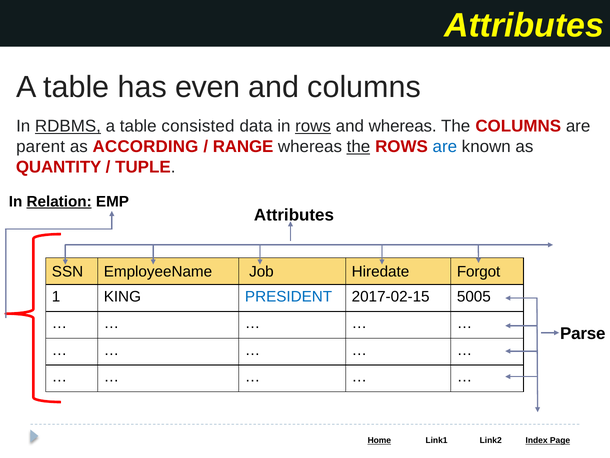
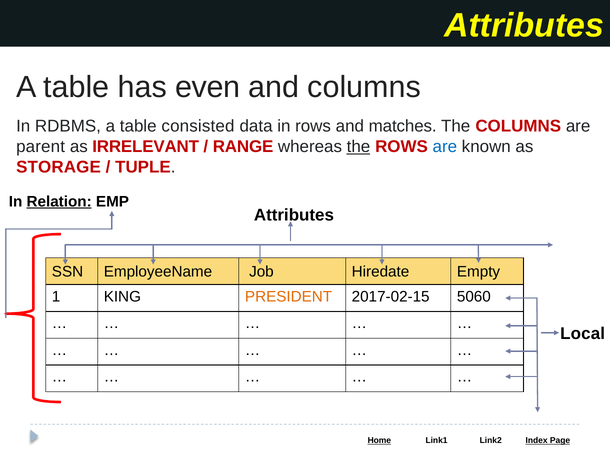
RDBMS underline: present -> none (68, 126)
rows underline: present -> none (313, 126)
and whereas: whereas -> matches (403, 126)
ACCORDING: ACCORDING -> IRRELEVANT (146, 147)
QUANTITY: QUANTITY -> STORAGE (58, 167)
Forgot: Forgot -> Empty (479, 271)
PRESIDENT colour: blue -> orange (289, 296)
5005: 5005 -> 5060 (474, 296)
Parse: Parse -> Local (583, 333)
